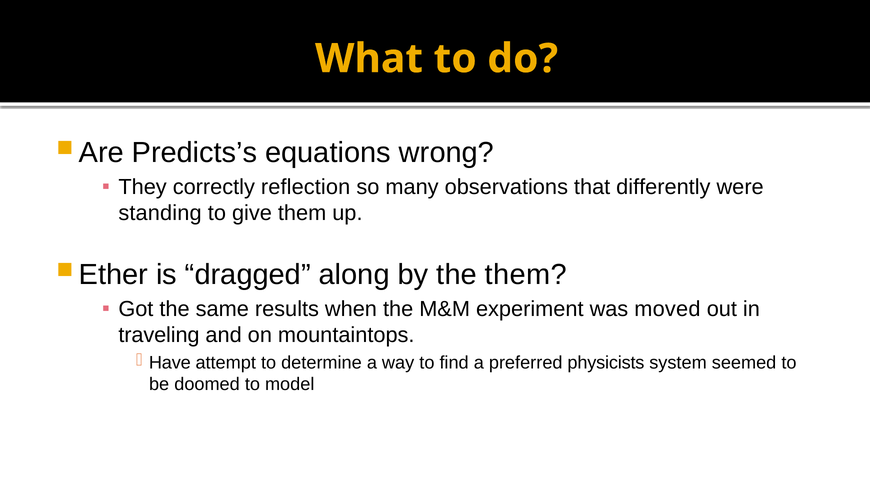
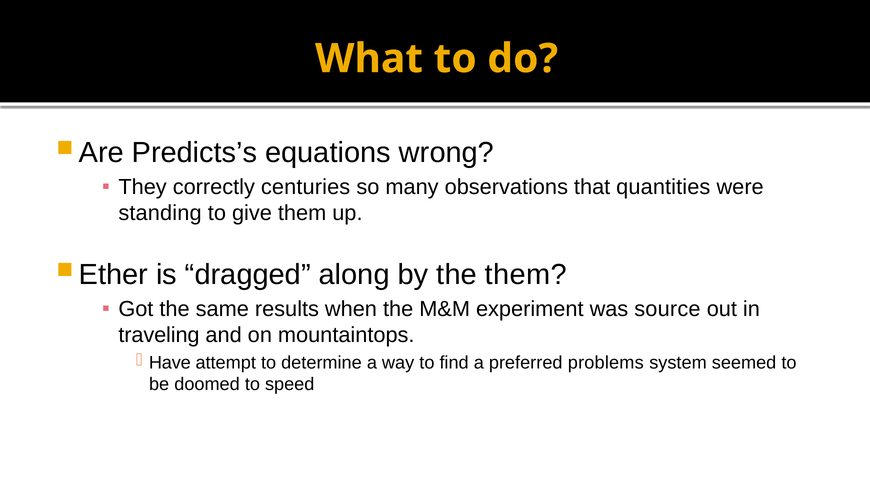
reflection: reflection -> centuries (306, 187)
differently: differently -> quantities (663, 187)
moved: moved -> source (667, 309)
physicists: physicists -> problems (606, 362)
model: model -> speed (290, 384)
